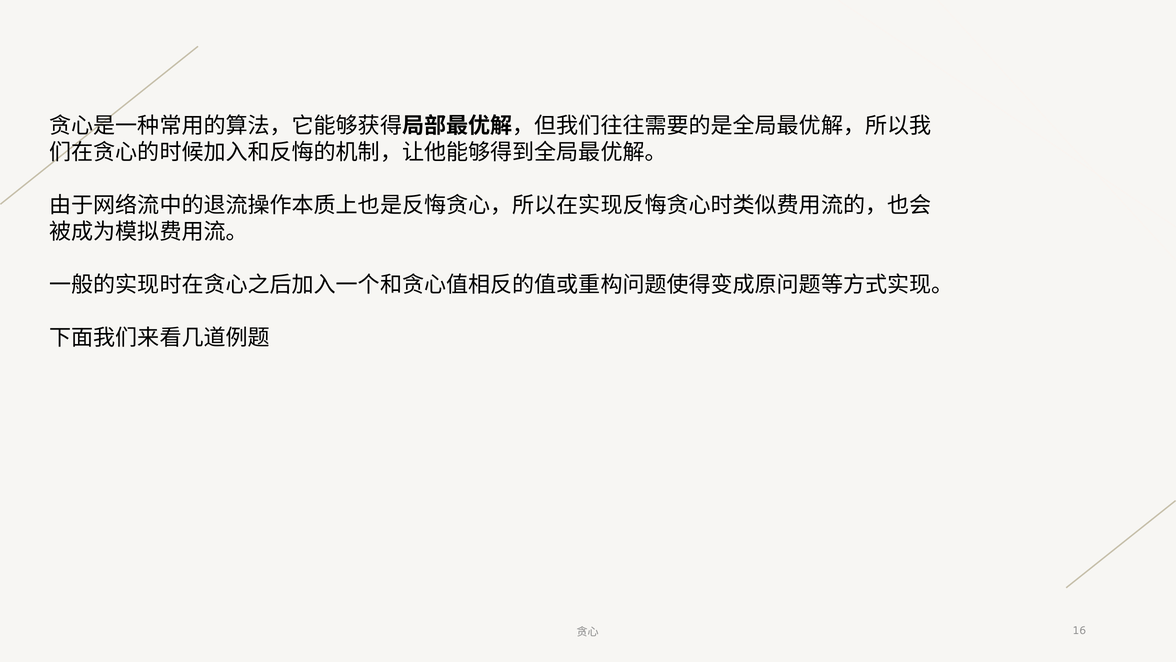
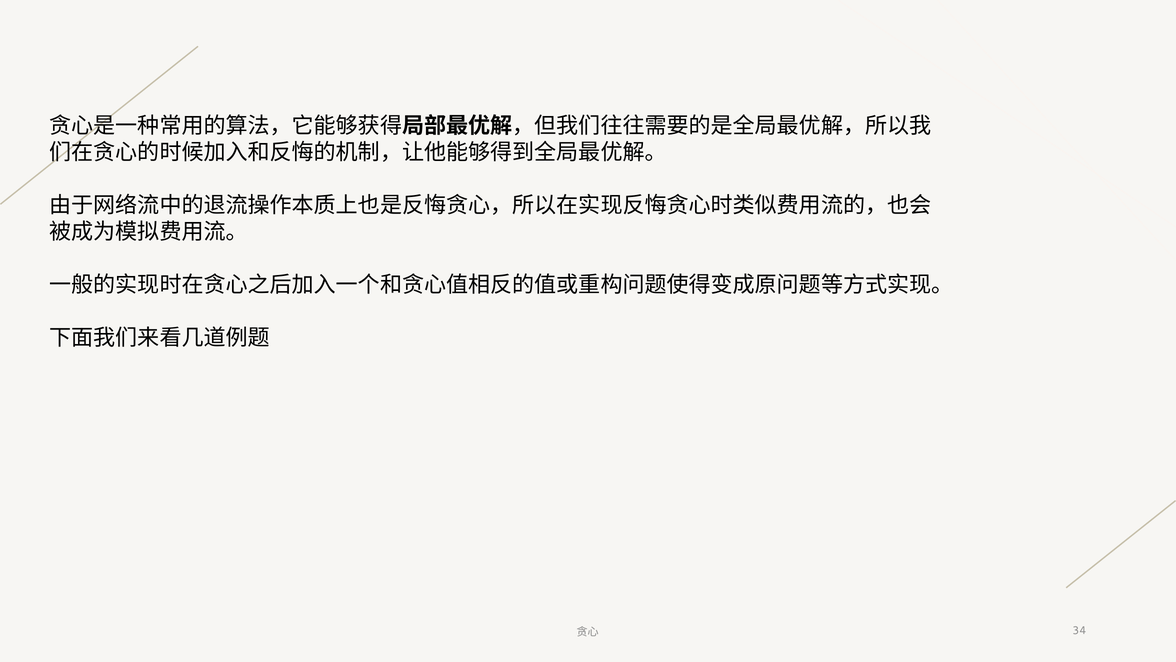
16: 16 -> 34 (1079, 630)
